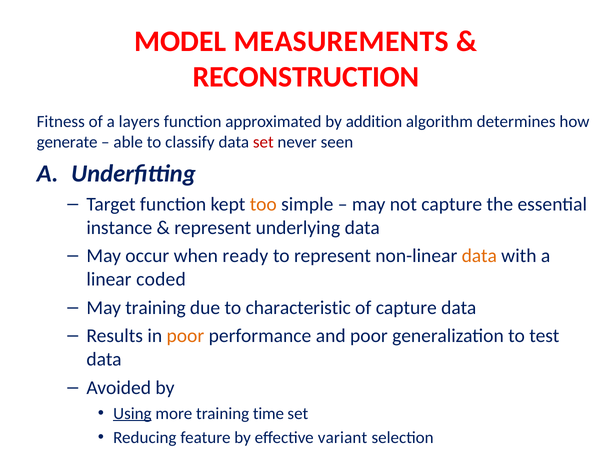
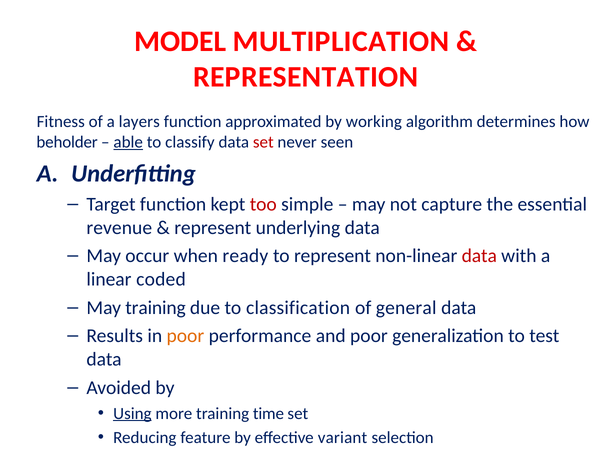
MEASUREMENTS: MEASUREMENTS -> MULTIPLICATION (341, 41)
RECONSTRUCTION: RECONSTRUCTION -> REPRESENTATION (306, 77)
addition: addition -> working (374, 122)
generate: generate -> beholder (67, 142)
able underline: none -> present (128, 142)
too colour: orange -> red (263, 204)
instance: instance -> revenue (119, 228)
data colour: orange -> red (479, 256)
characteristic: characteristic -> classification (298, 308)
of capture: capture -> general (406, 308)
